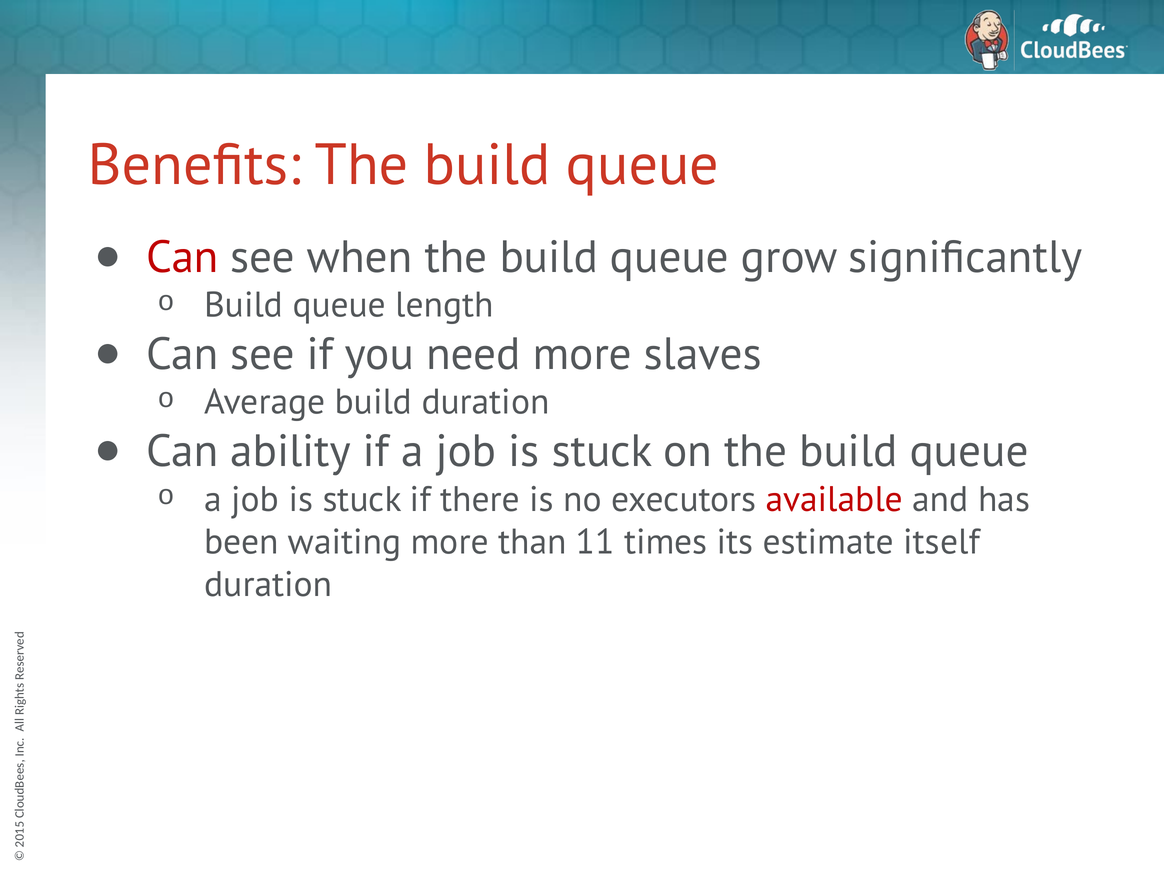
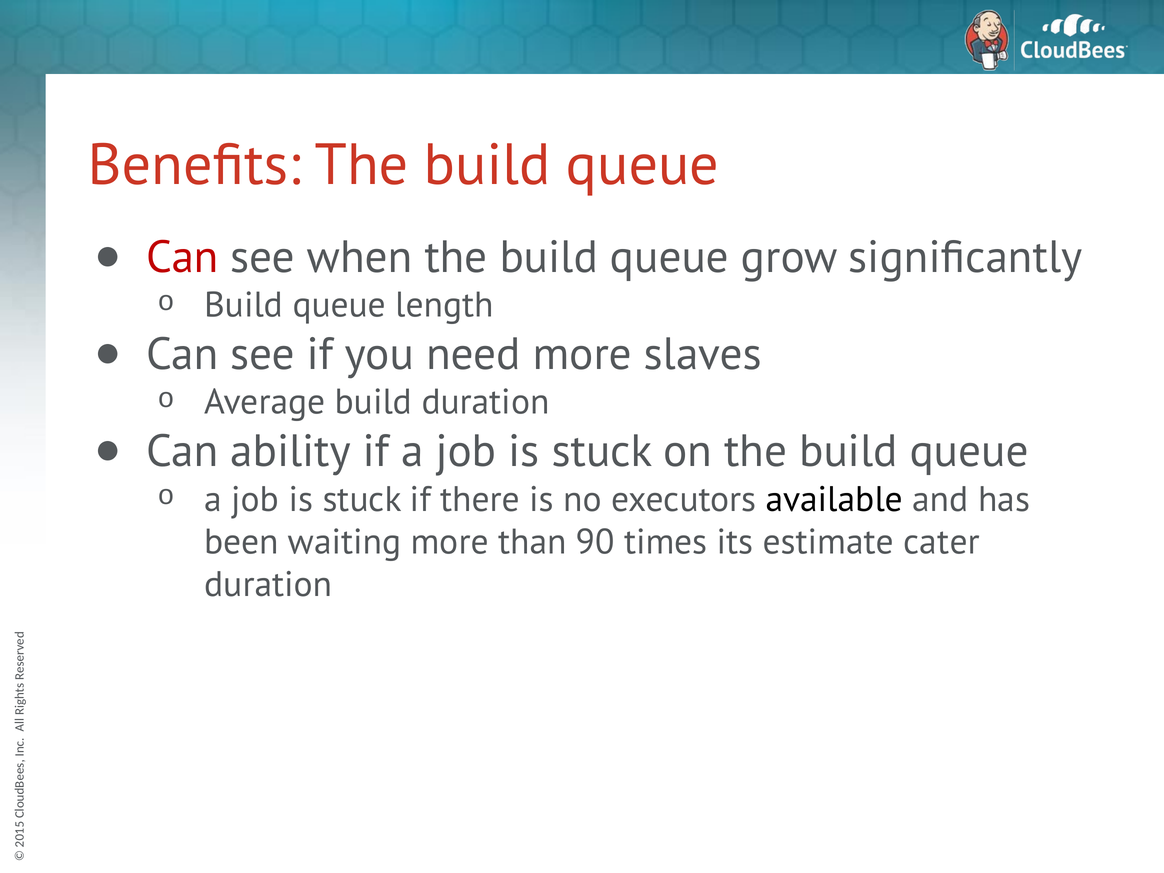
available colour: red -> black (834, 499)
11: 11 -> 90 (595, 542)
itself: itself -> cater (942, 542)
